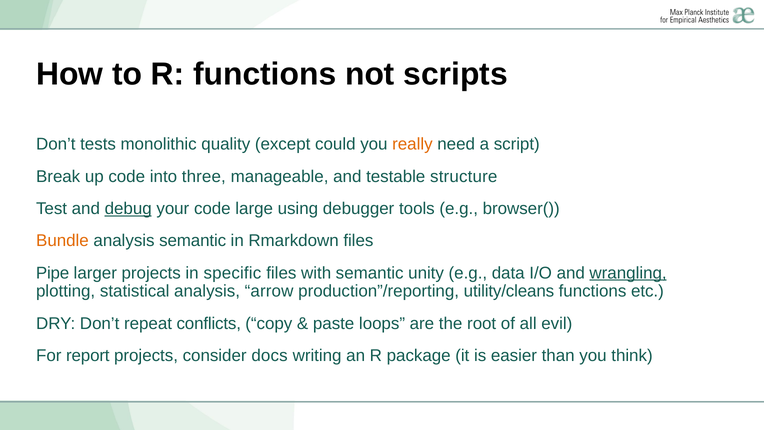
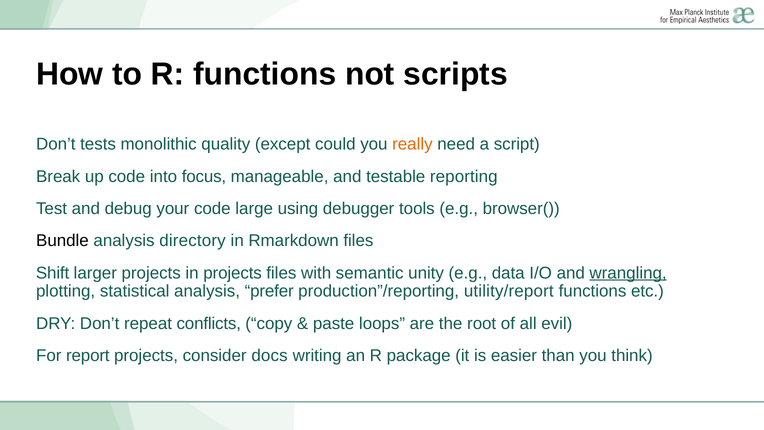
three: three -> focus (204, 176)
structure: structure -> reporting (464, 176)
debug underline: present -> none (128, 209)
Bundle colour: orange -> black (62, 241)
analysis semantic: semantic -> directory (193, 241)
Pipe: Pipe -> Shift (53, 273)
in specific: specific -> projects (233, 273)
arrow: arrow -> prefer (269, 291)
utility/cleans: utility/cleans -> utility/report (509, 291)
